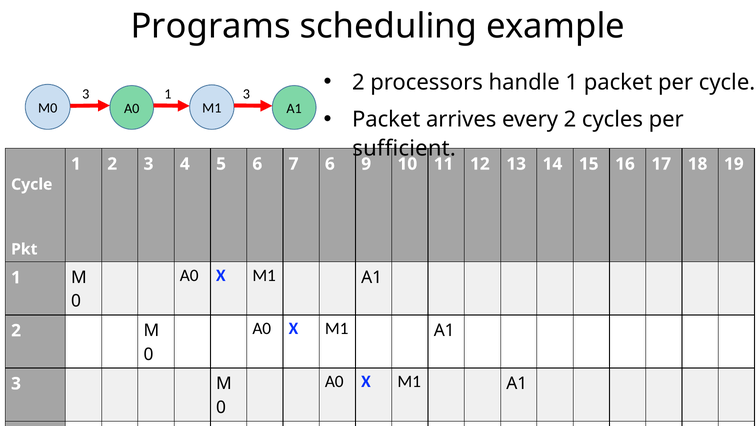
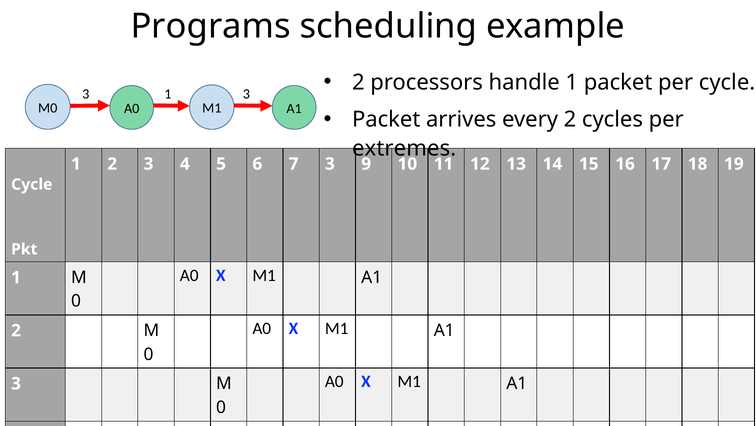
sufficient: sufficient -> extremes (404, 148)
7 6: 6 -> 3 (330, 164)
